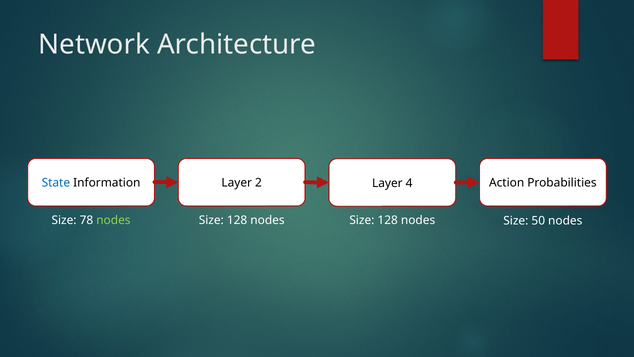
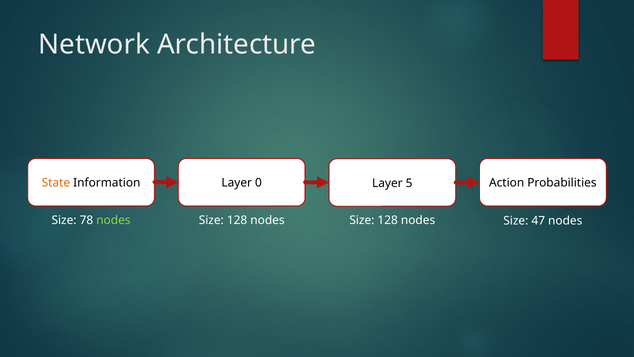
State colour: blue -> orange (56, 183)
2: 2 -> 0 (258, 183)
4: 4 -> 5 (409, 183)
50: 50 -> 47 (538, 221)
